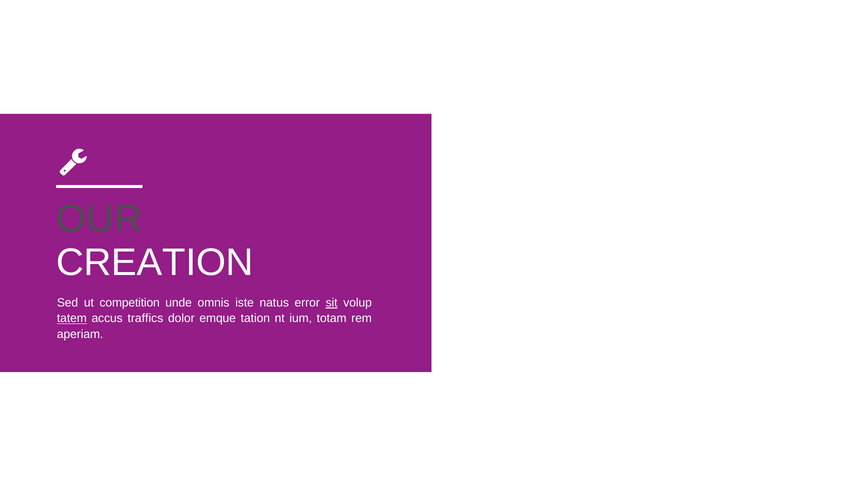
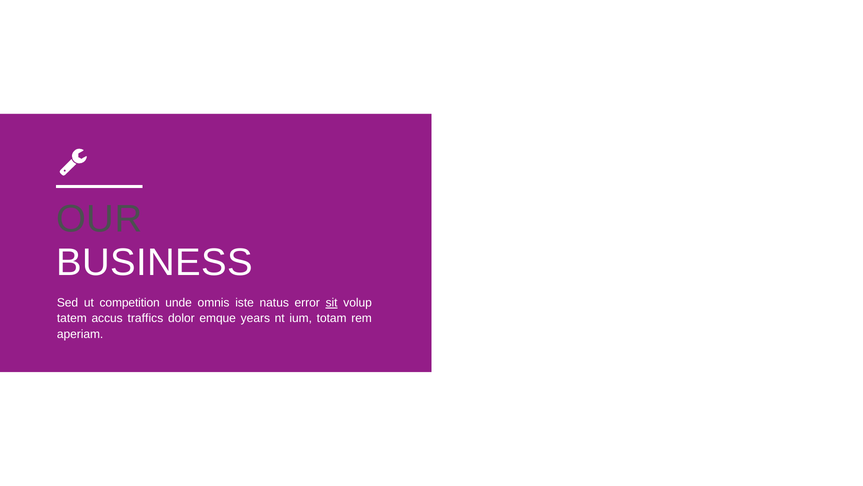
CREATION: CREATION -> BUSINESS (155, 262)
tatem underline: present -> none (72, 318)
tation: tation -> years (255, 318)
